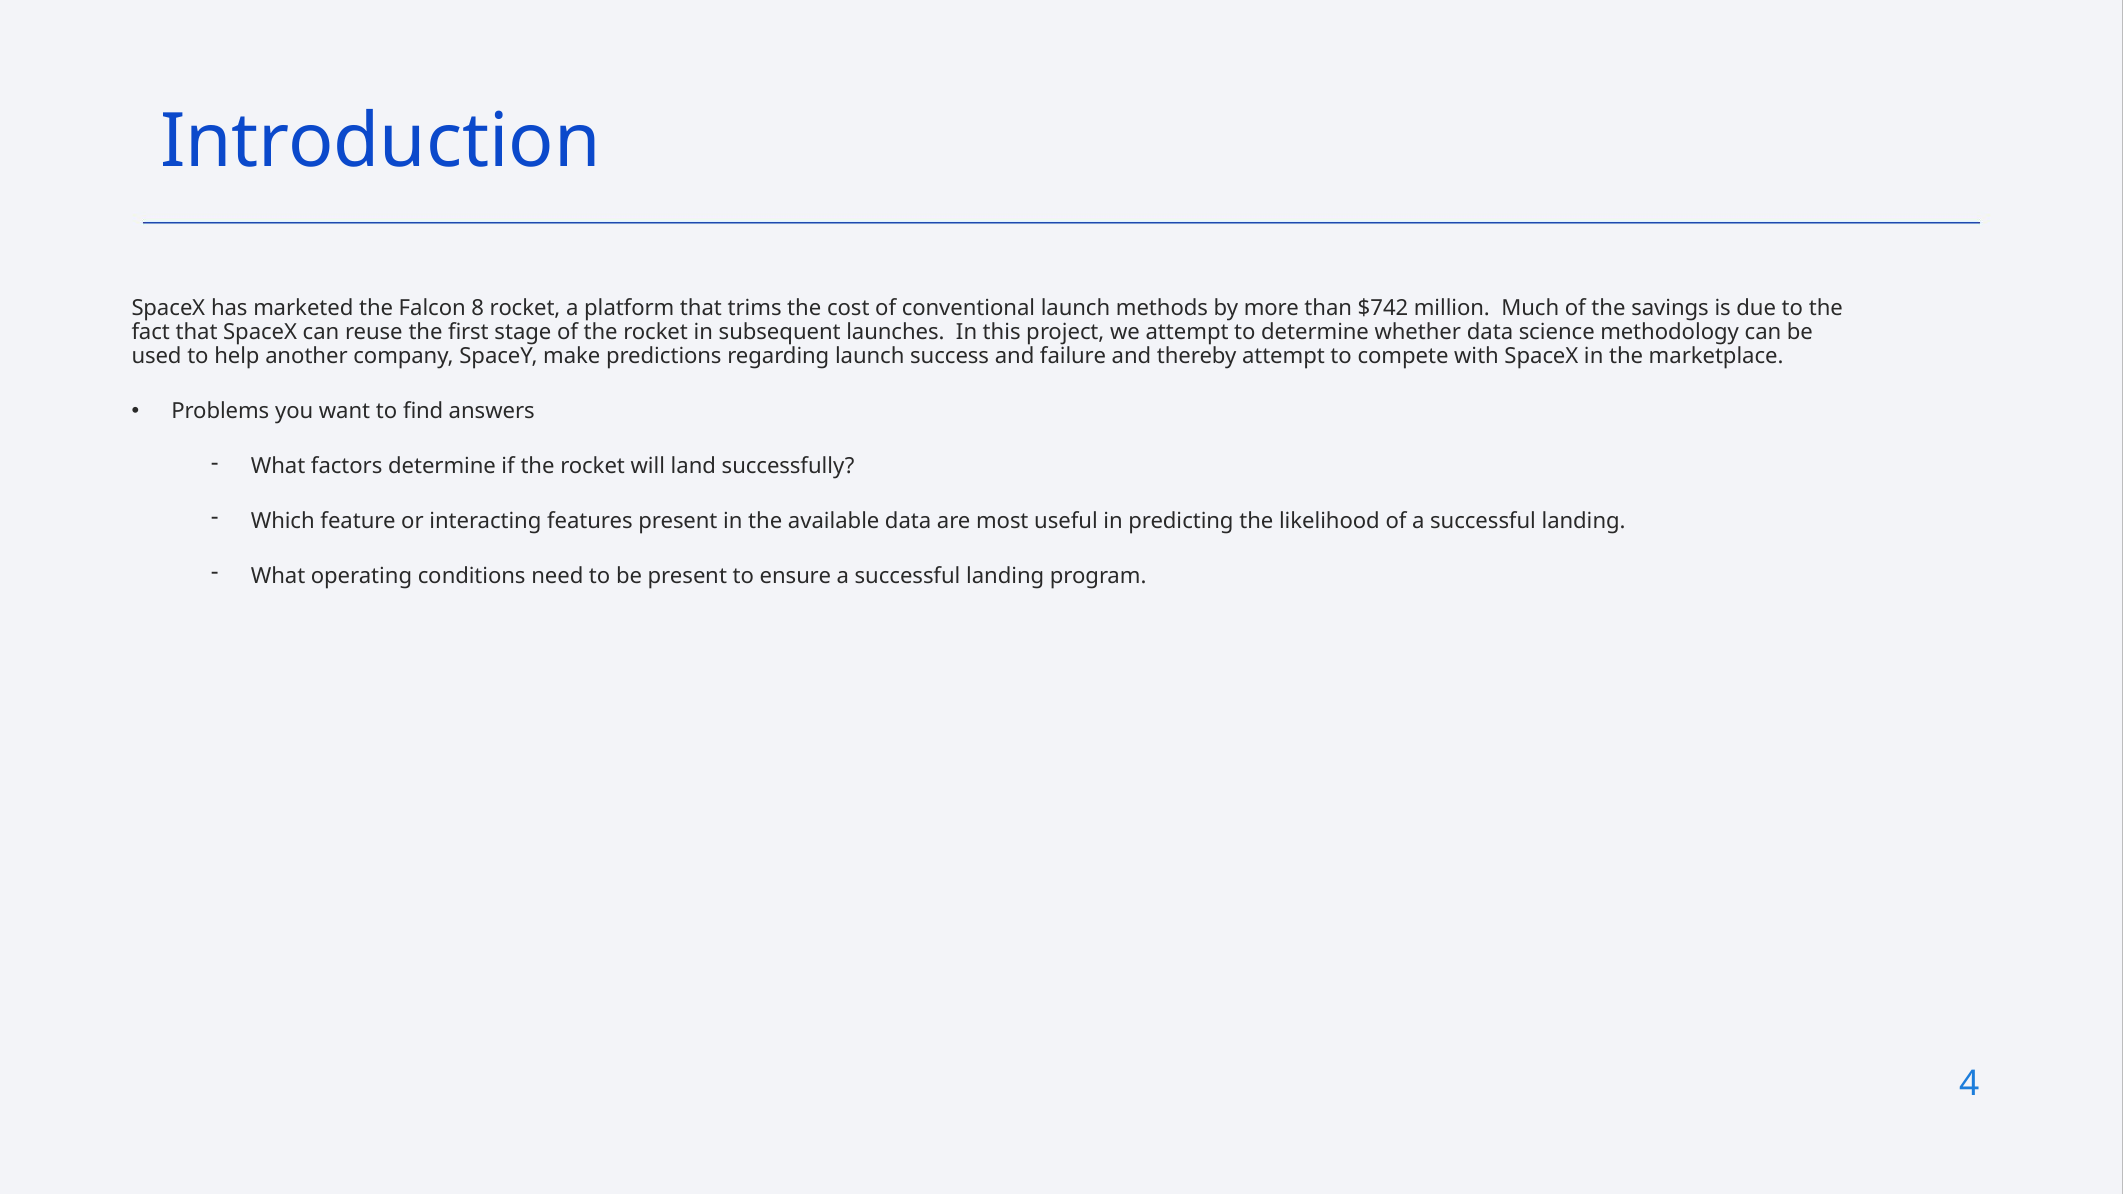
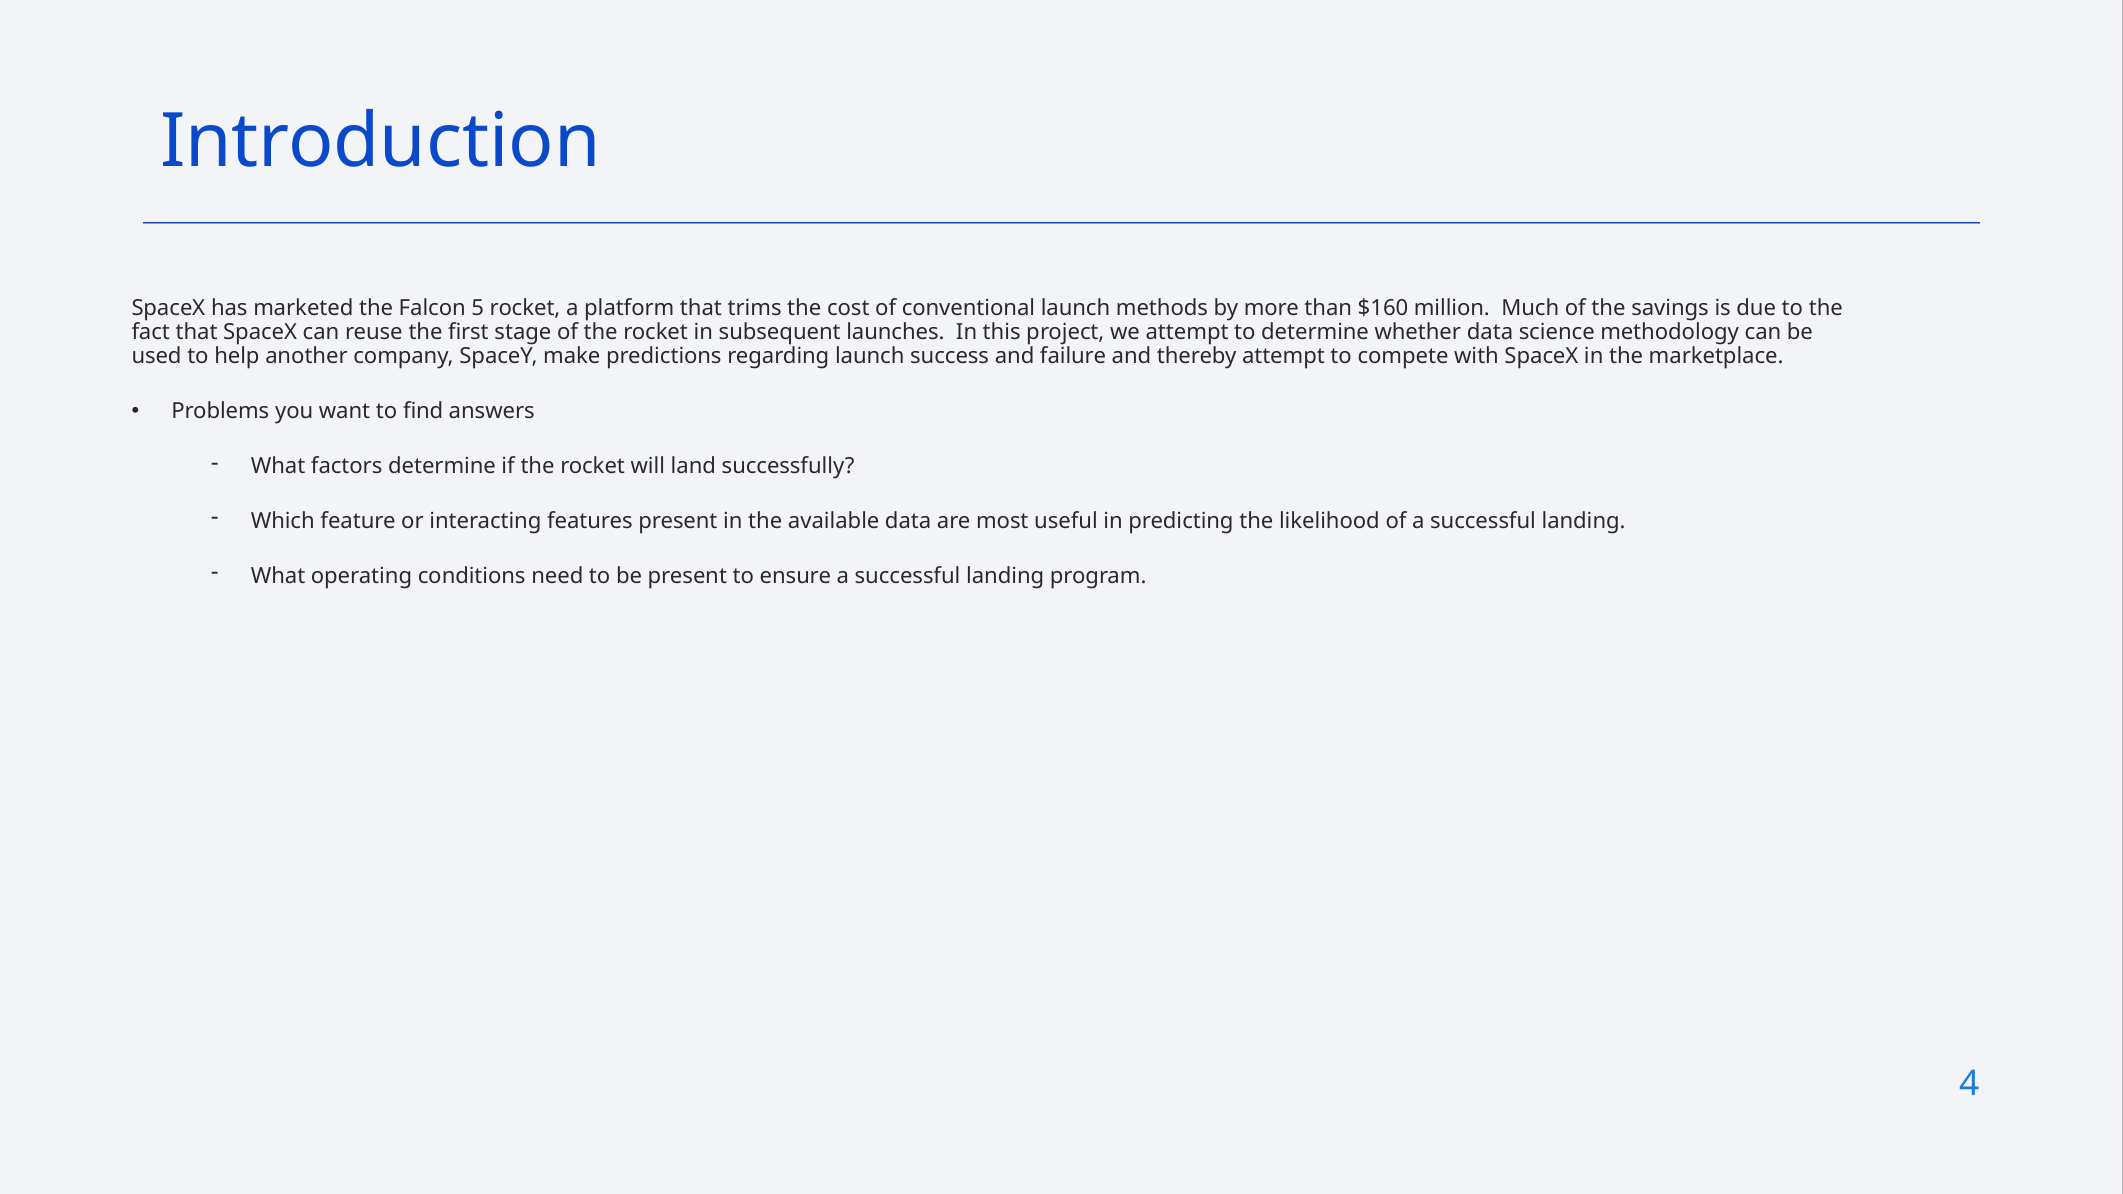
8: 8 -> 5 (478, 309)
$742: $742 -> $160 (1383, 309)
